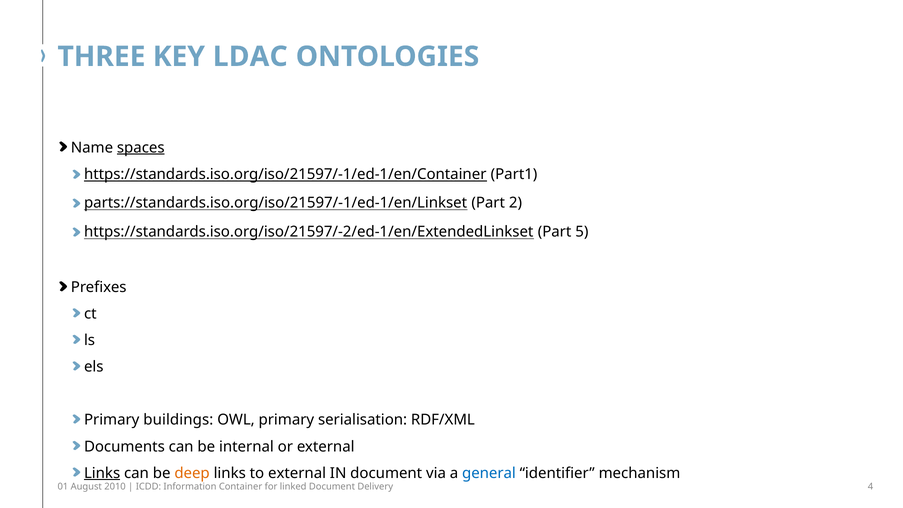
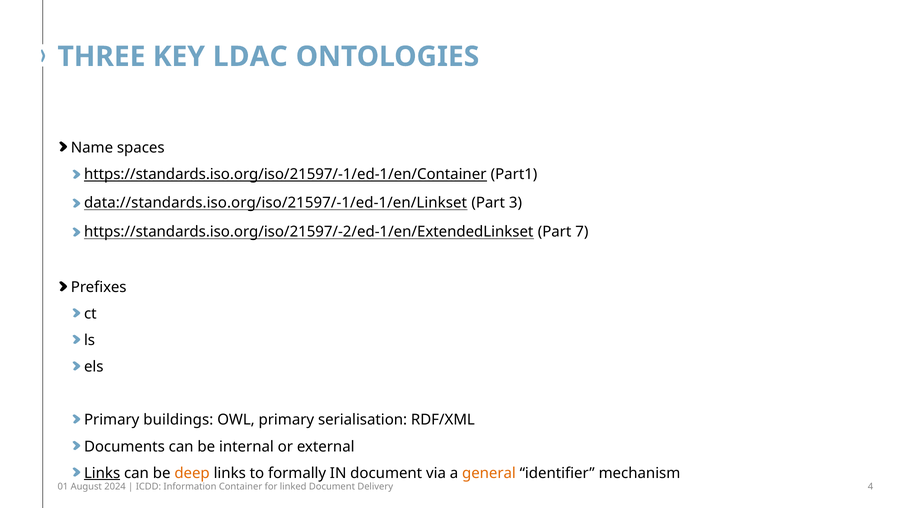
spaces underline: present -> none (141, 148)
parts://standards.iso.org/iso/21597/-1/ed-1/en/Linkset: parts://standards.iso.org/iso/21597/-1/ed-1/en/Linkset -> data://standards.iso.org/iso/21597/-1/ed-1/en/Linkset (276, 203)
2: 2 -> 3 (515, 203)
5: 5 -> 7 (582, 232)
to external: external -> formally (297, 473)
general colour: blue -> orange (489, 473)
2010: 2010 -> 2024 (115, 487)
